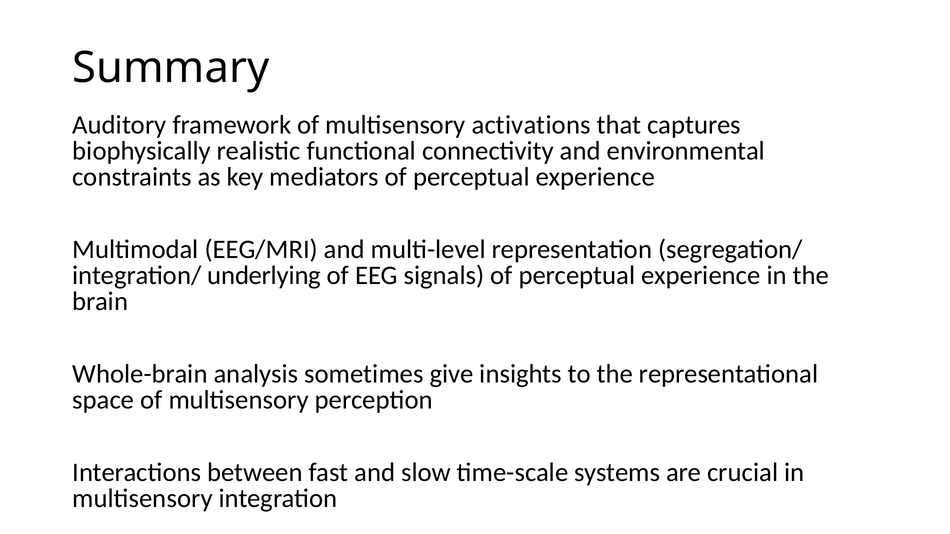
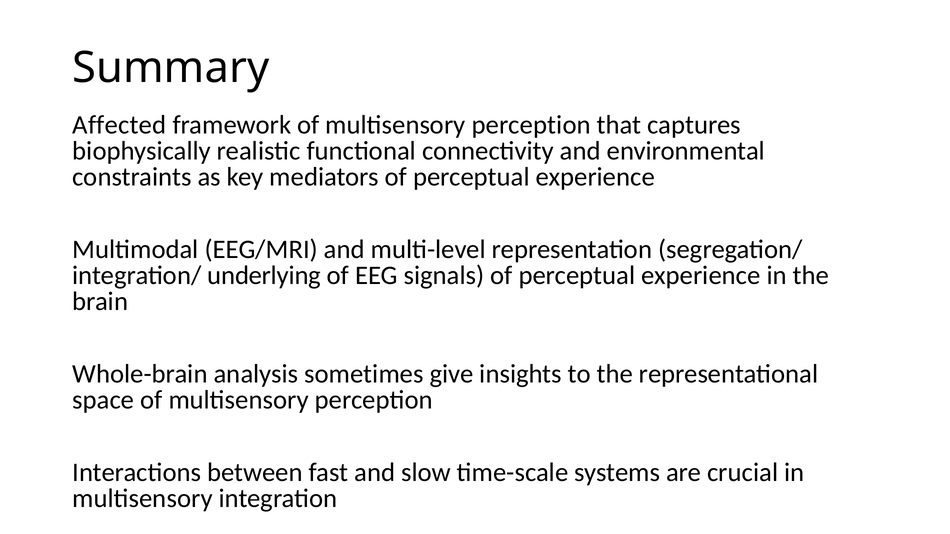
Auditory: Auditory -> Affected (119, 125)
framework of multisensory activations: activations -> perception (531, 125)
